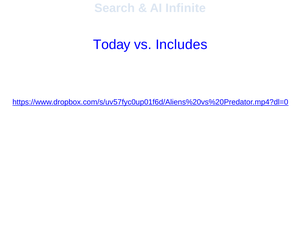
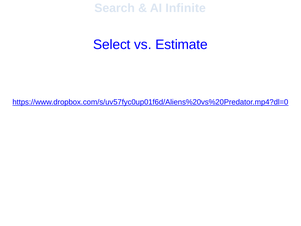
Today: Today -> Select (112, 44)
Includes: Includes -> Estimate (182, 44)
